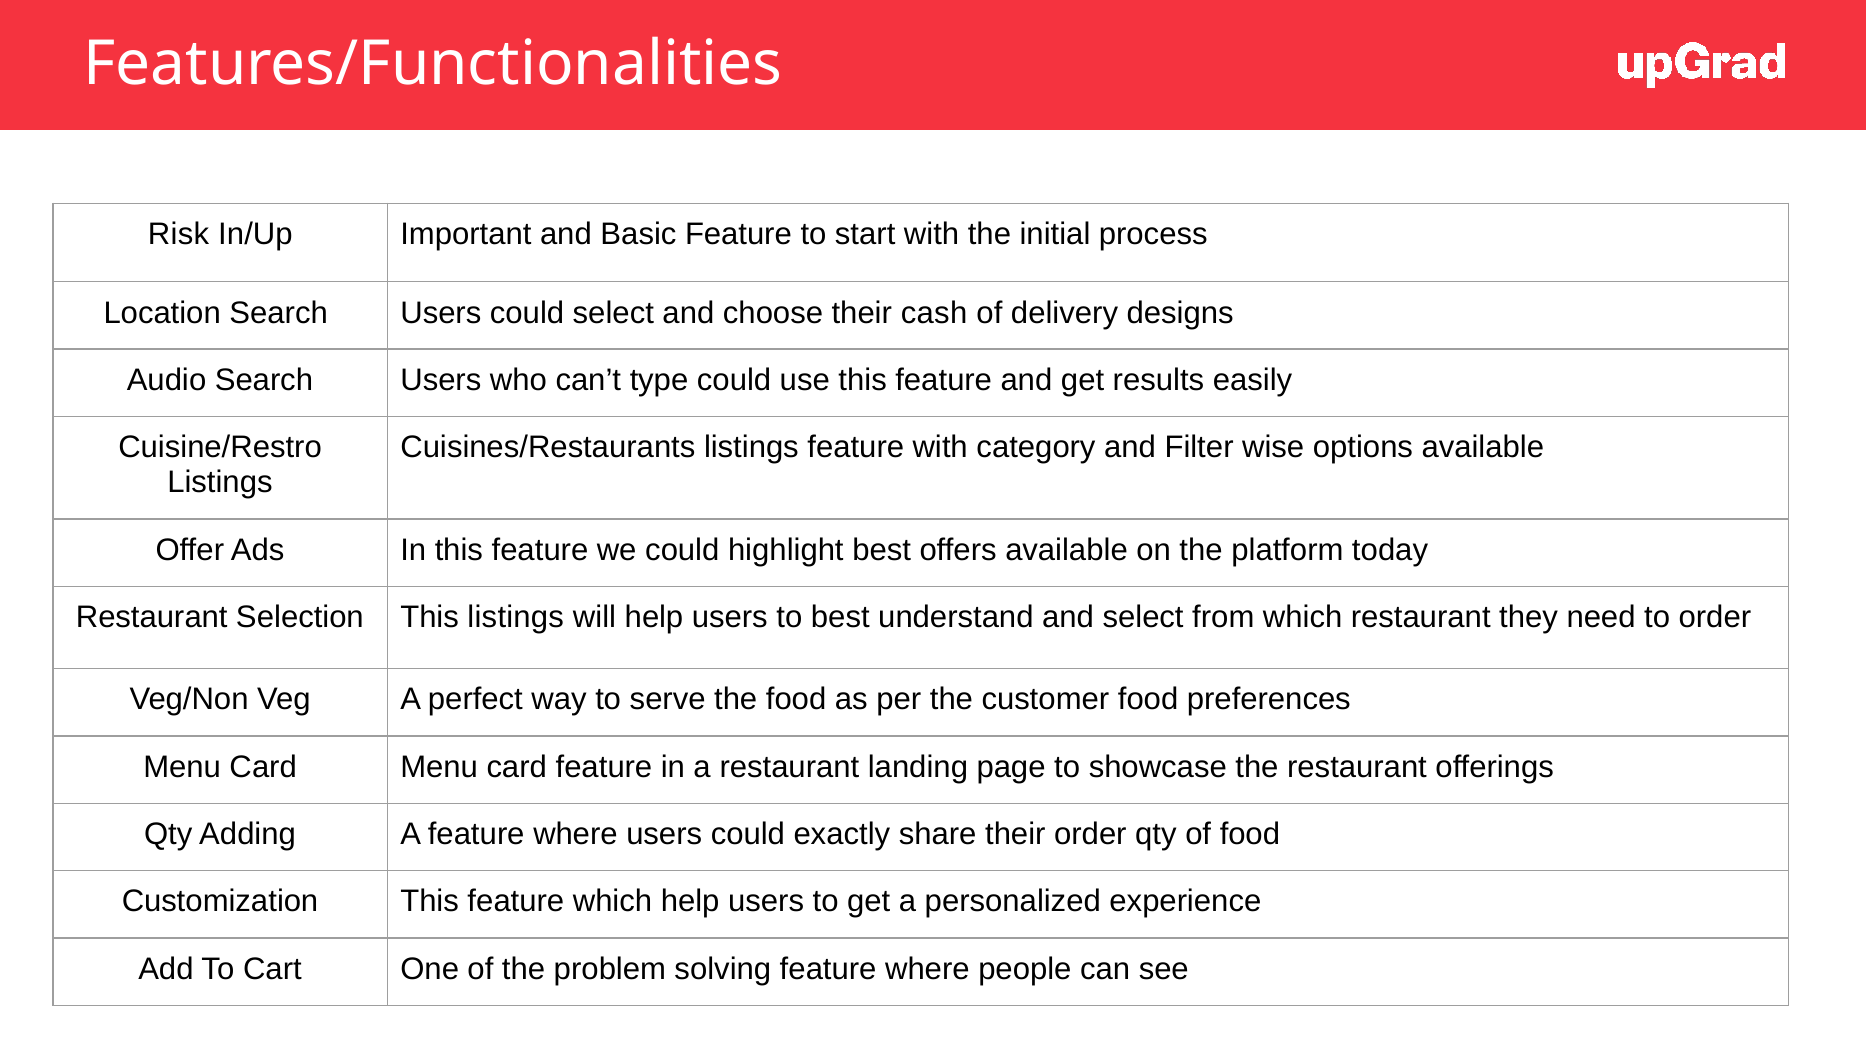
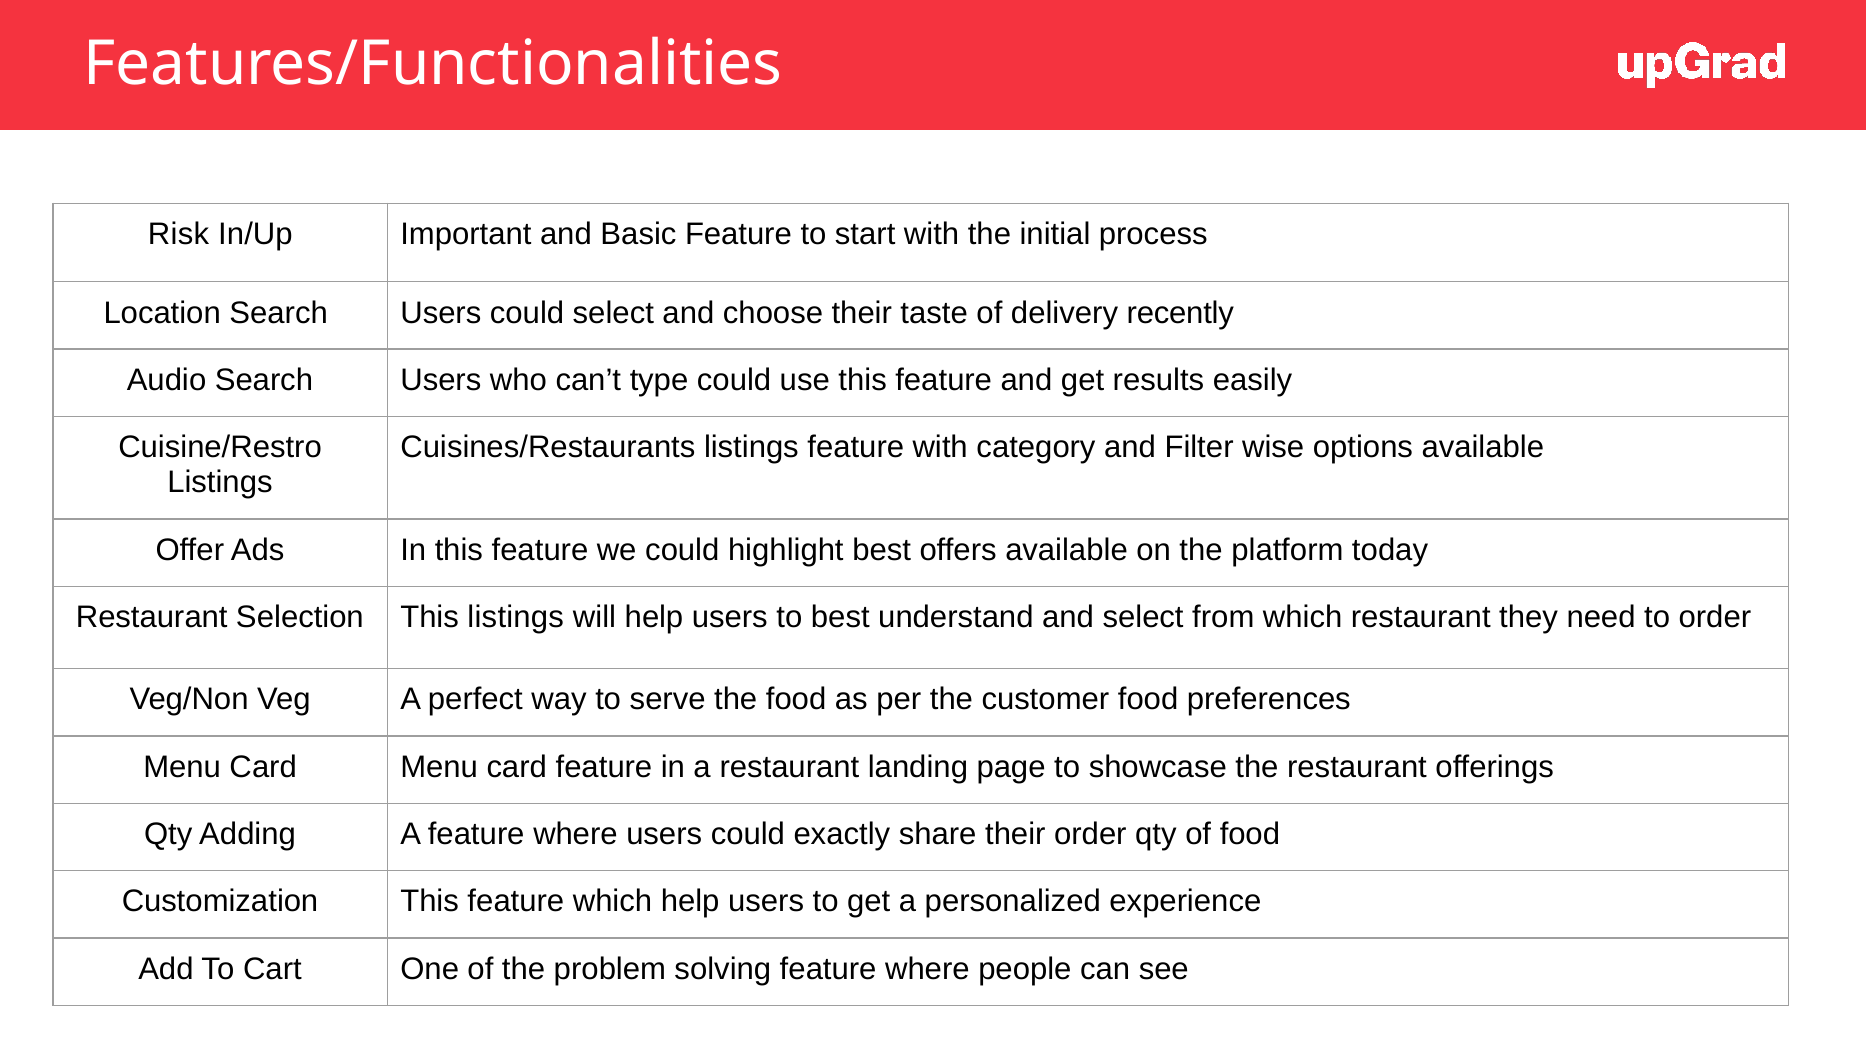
cash: cash -> taste (934, 313)
designs: designs -> recently (1180, 313)
